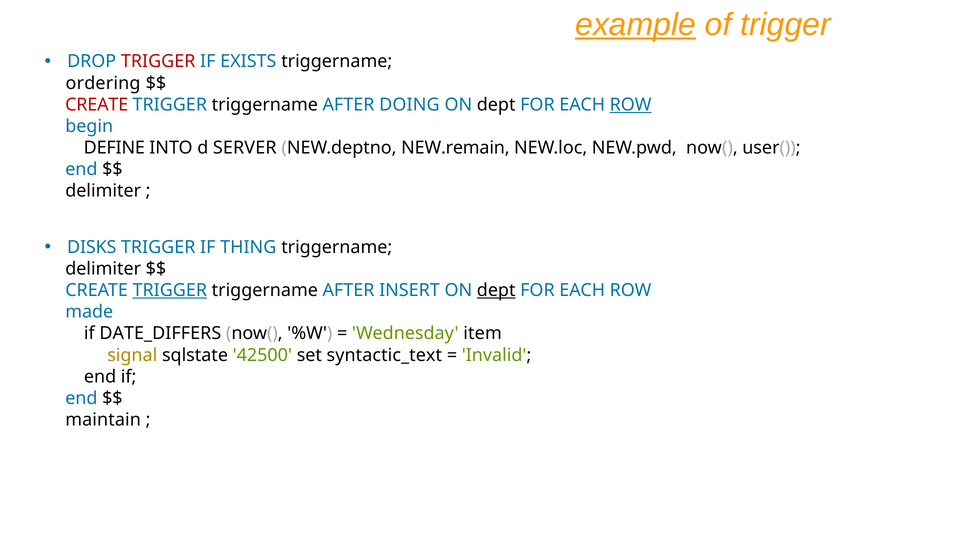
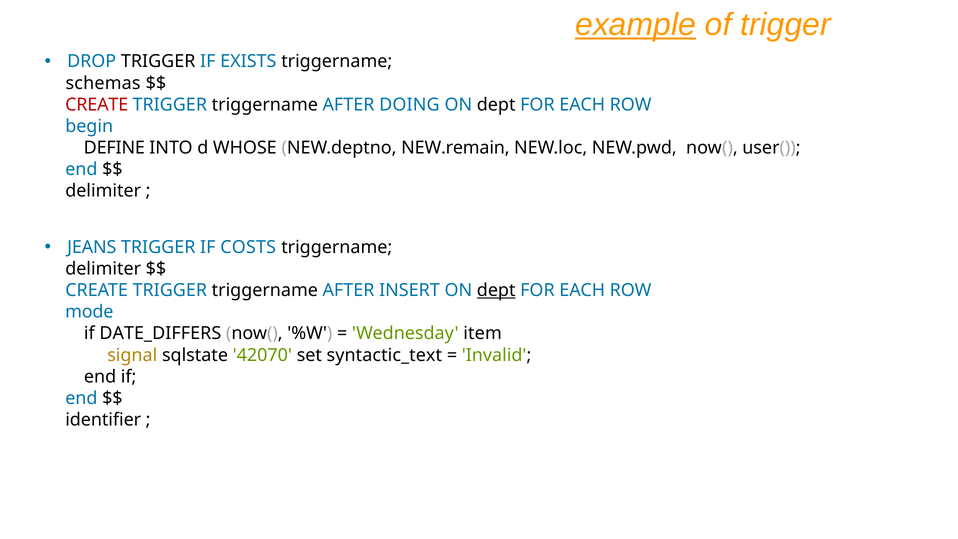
TRIGGER colour: red -> black (158, 62)
ordering: ordering -> schemas (103, 83)
ROW underline: present -> none (631, 105)
SERVER: SERVER -> WHOSE (245, 148)
DISKS: DISKS -> JEANS (92, 247)
THING: THING -> COSTS (248, 247)
TRIGGER underline: present -> none (170, 290)
made: made -> mode (89, 312)
42500: 42500 -> 42070 (262, 355)
maintain: maintain -> identifier (103, 420)
